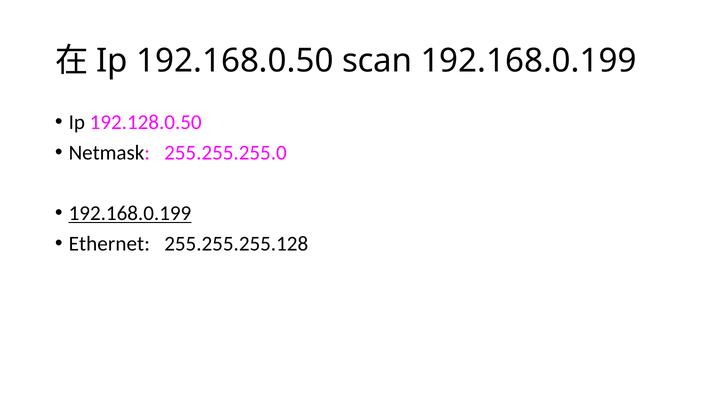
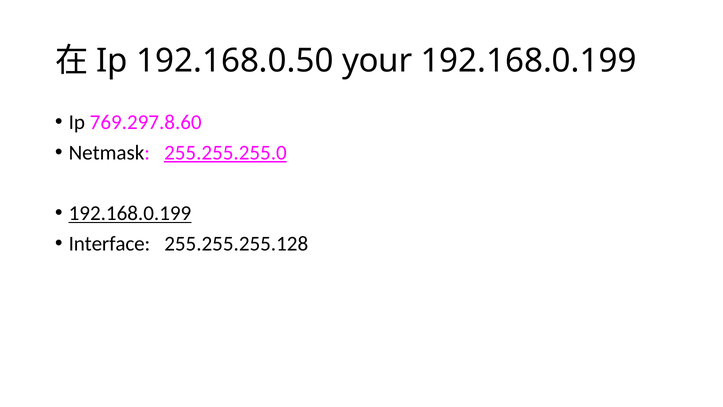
scan: scan -> your (377, 61)
192.128.0.50: 192.128.0.50 -> 769.297.8.60 (146, 122)
255.255.255.0 underline: none -> present (225, 153)
Ethernet: Ethernet -> Interface (109, 243)
